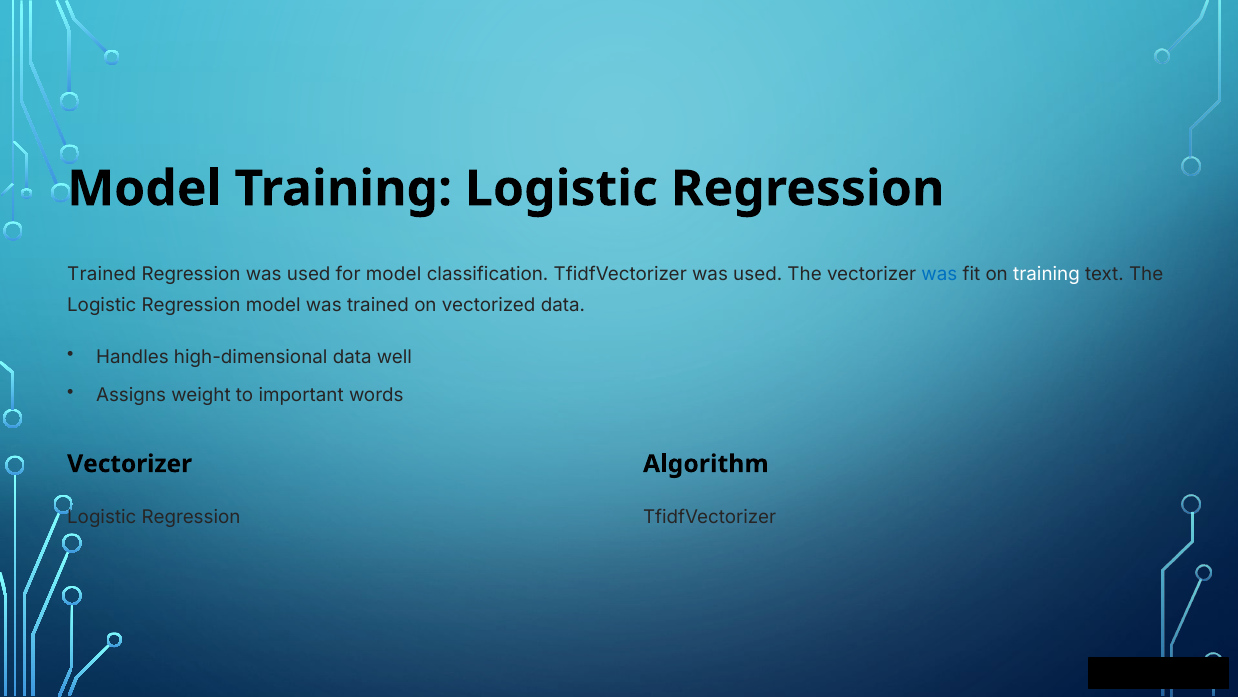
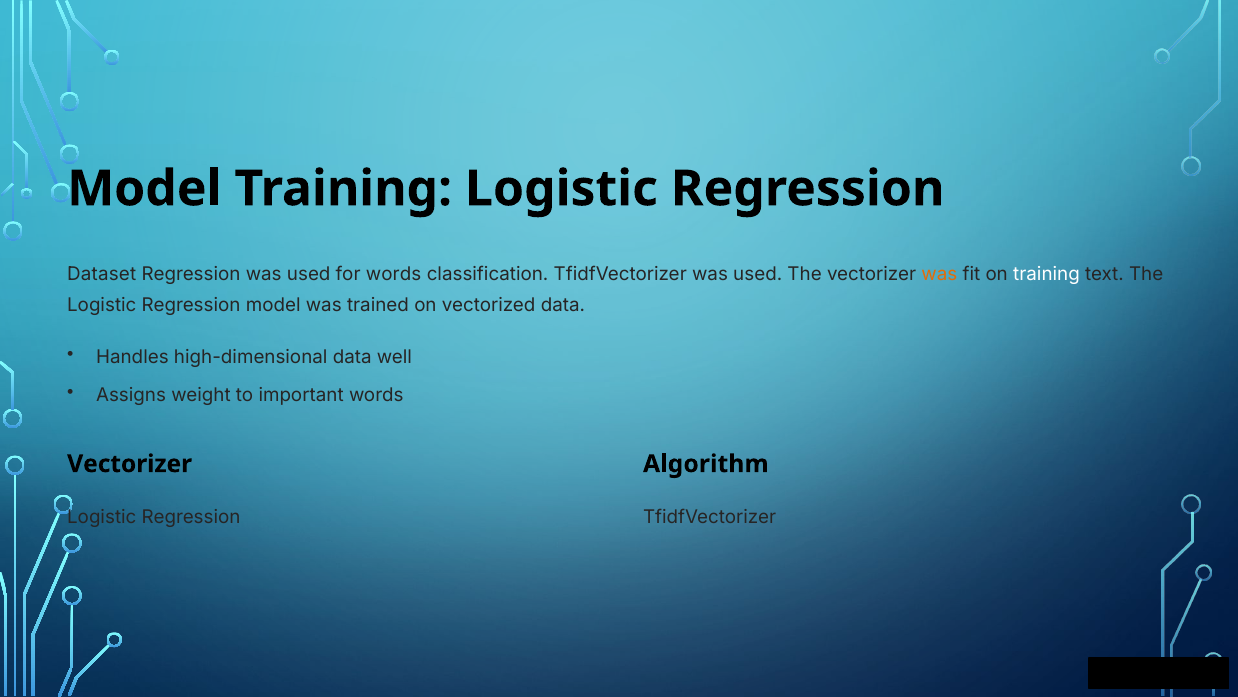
Trained: Trained -> Dataset (102, 274)
for model: model -> words (394, 274)
was colour: blue -> orange (939, 274)
